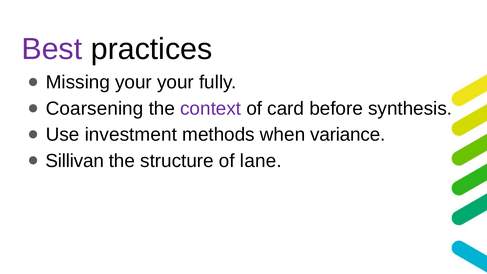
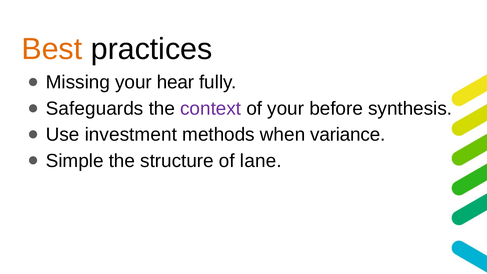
Best colour: purple -> orange (52, 49)
your your: your -> hear (176, 82)
Coarsening: Coarsening -> Safeguards (95, 108)
of card: card -> your (286, 108)
Sillivan: Sillivan -> Simple (75, 161)
